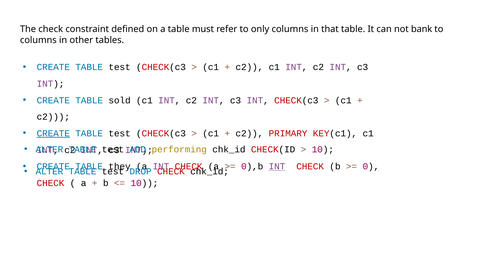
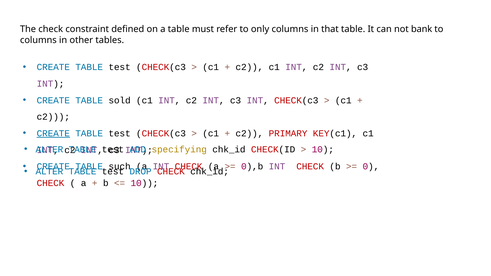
performing: performing -> specifying (179, 149)
they: they -> such (120, 167)
INT underline: present -> none (277, 167)
